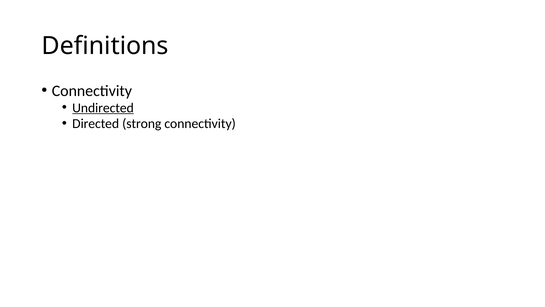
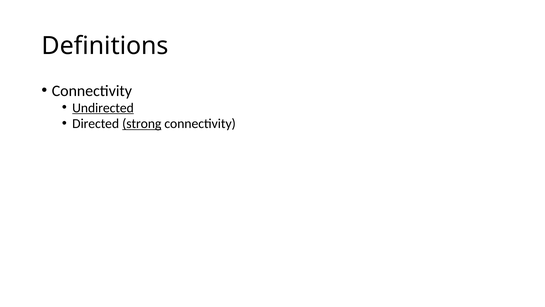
strong underline: none -> present (142, 124)
